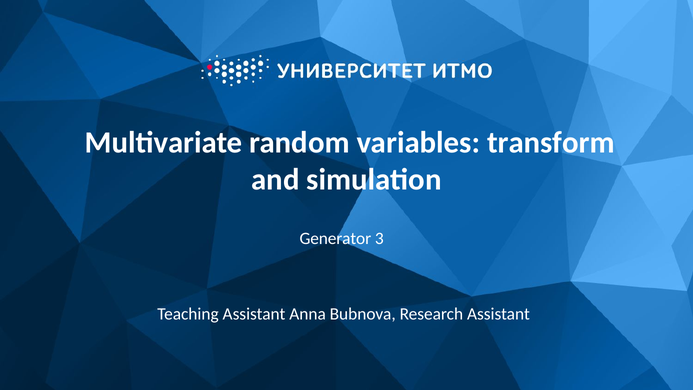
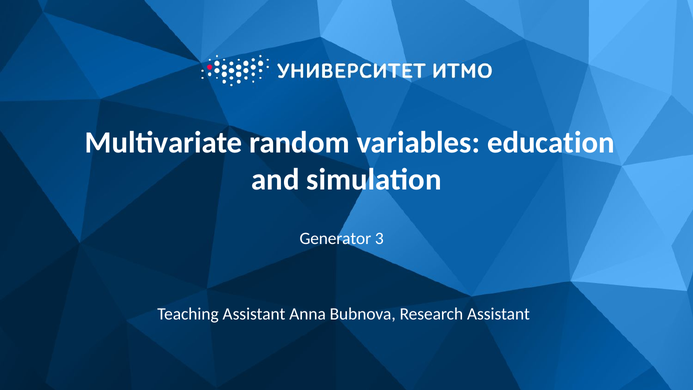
transform: transform -> education (551, 142)
